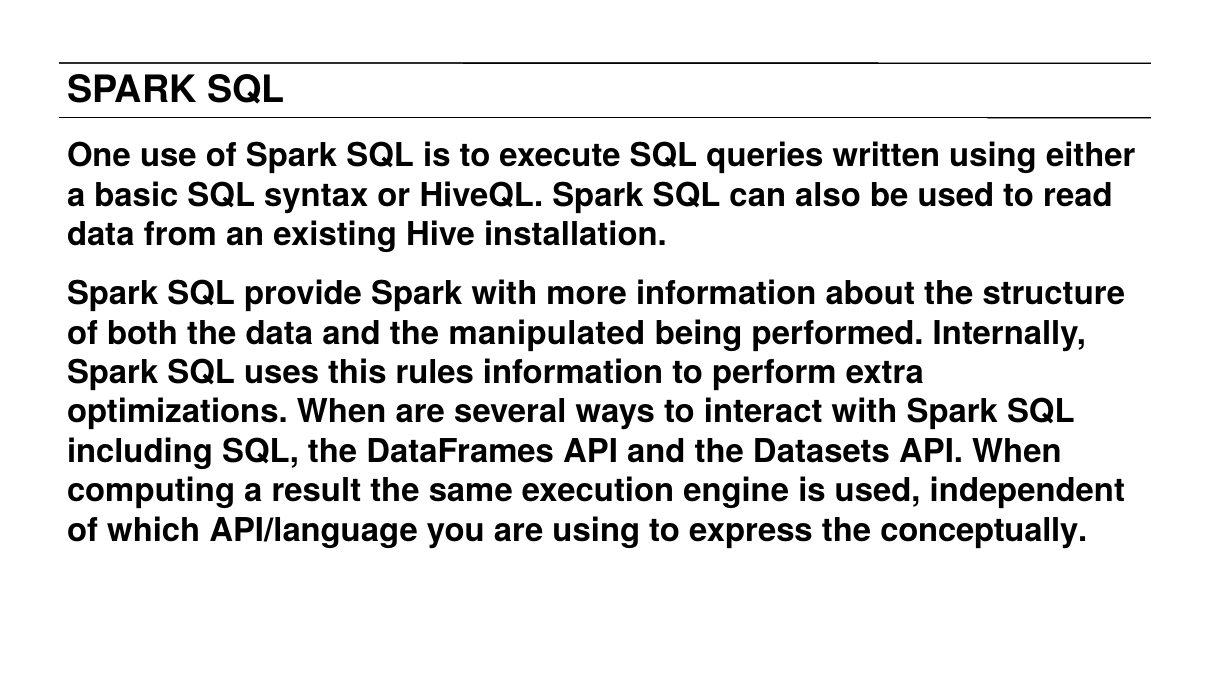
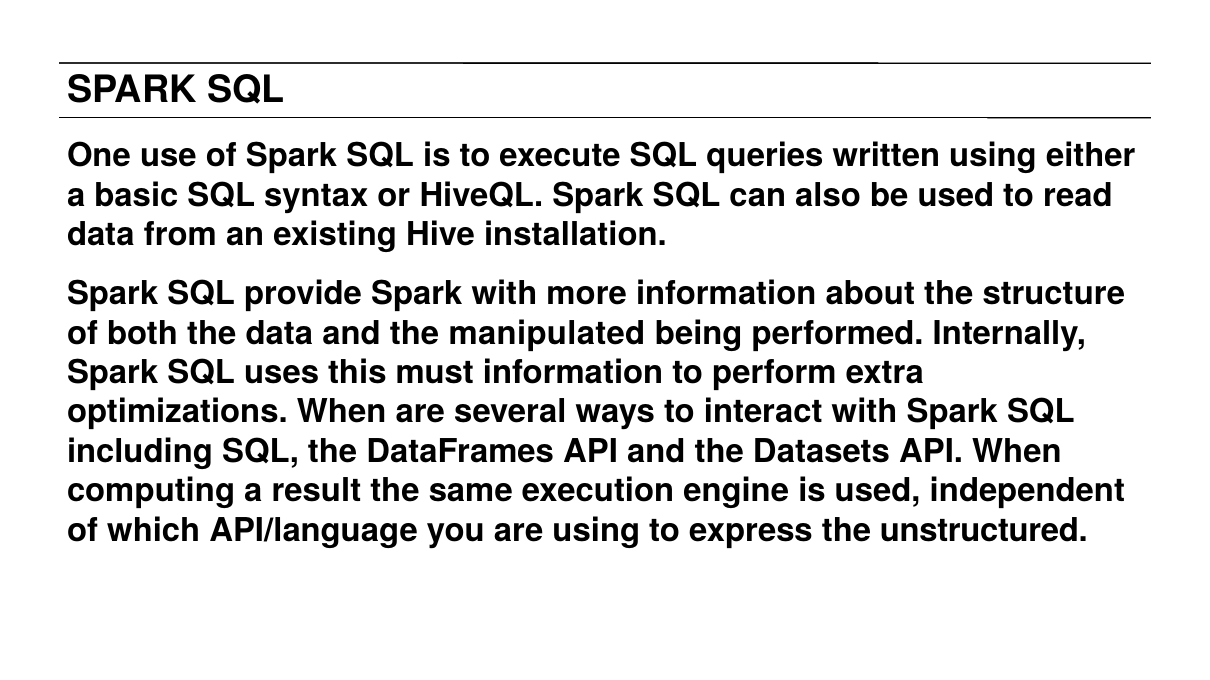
rules: rules -> must (435, 372)
conceptually: conceptually -> unstructured (984, 530)
